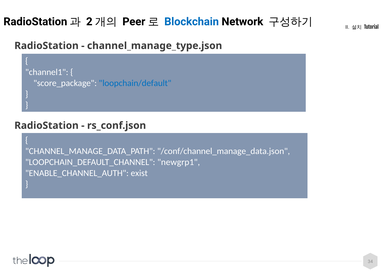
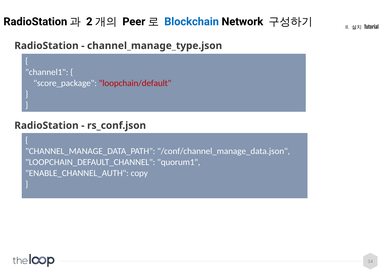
loopchain/default colour: blue -> red (135, 83)
newgrp1: newgrp1 -> quorum1 (179, 162)
exist: exist -> copy (139, 173)
